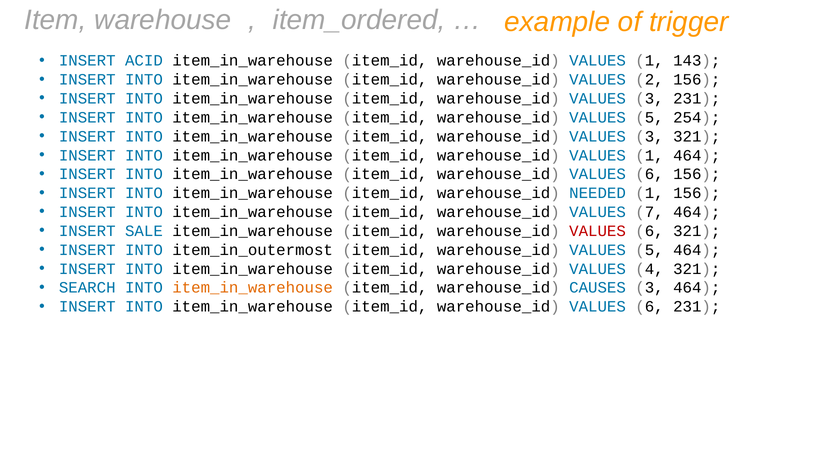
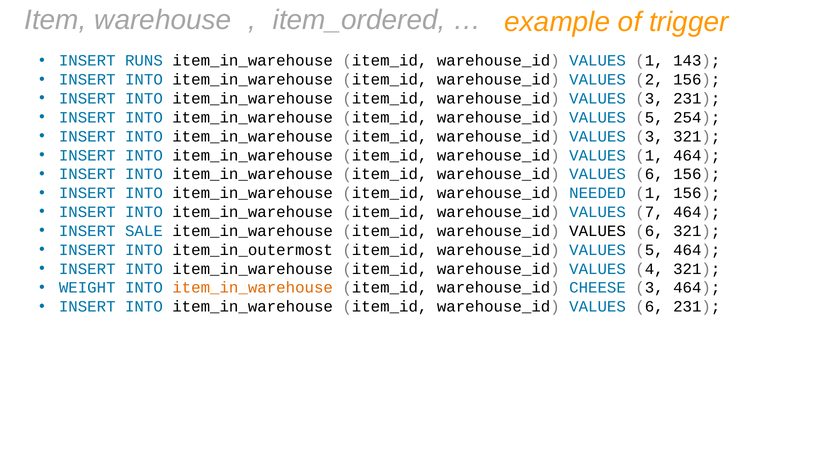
ACID: ACID -> RUNS (144, 61)
VALUES colour: red -> black (598, 231)
SEARCH: SEARCH -> WEIGHT (87, 287)
CAUSES: CAUSES -> CHEESE (598, 287)
